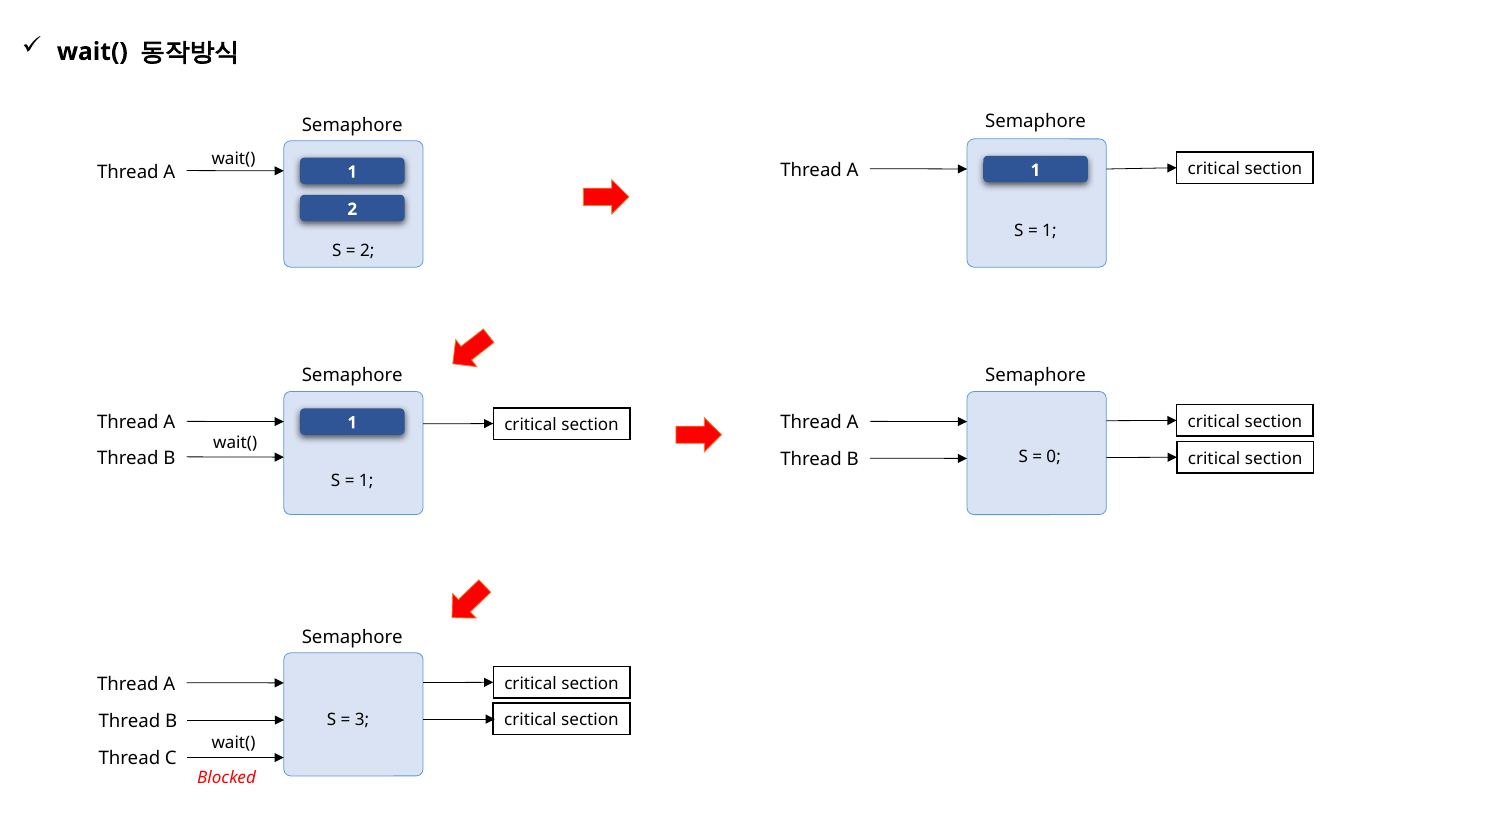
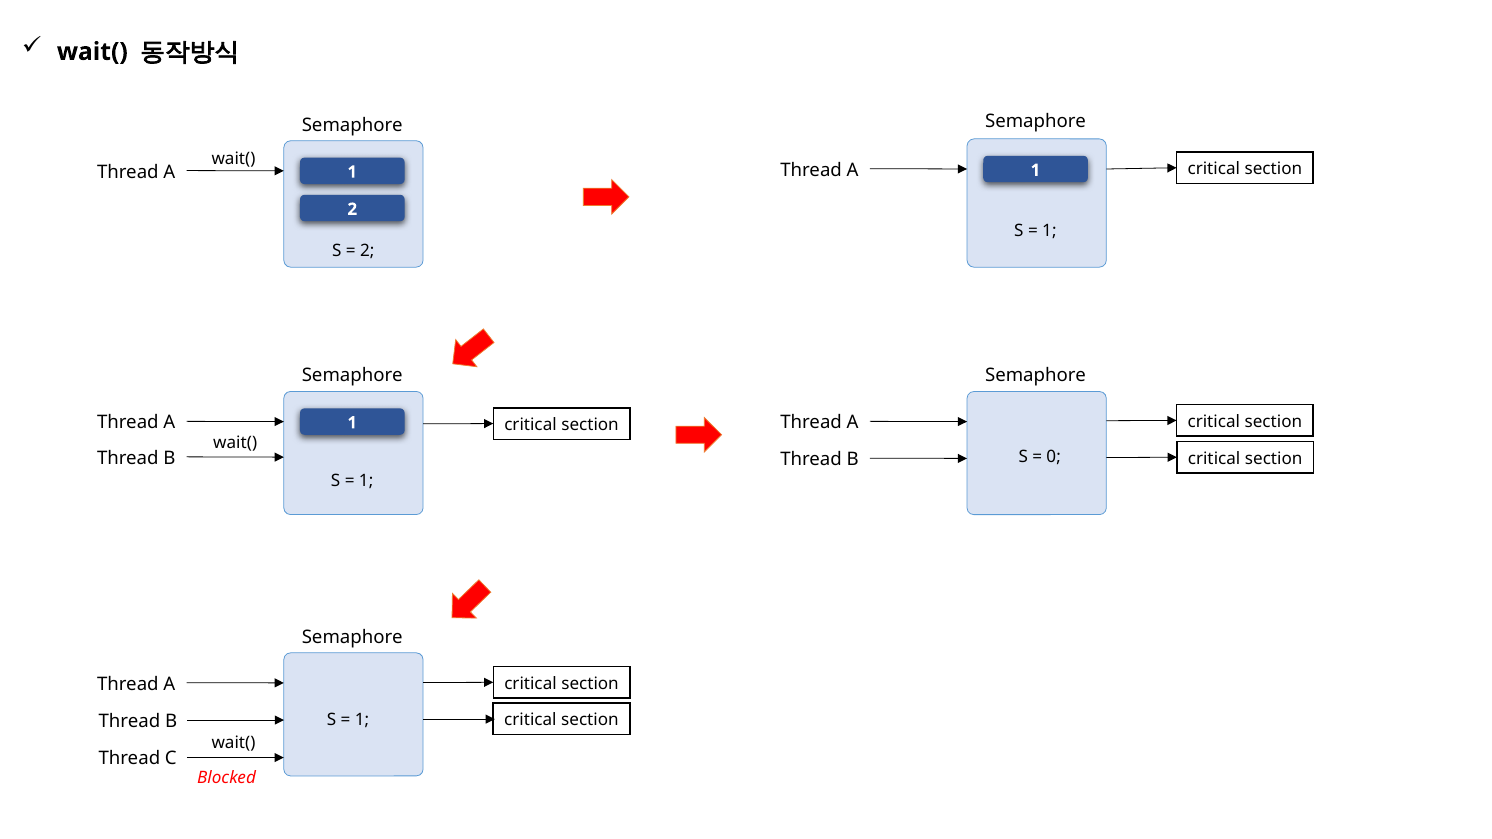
3: 3 -> 1 (362, 720)
